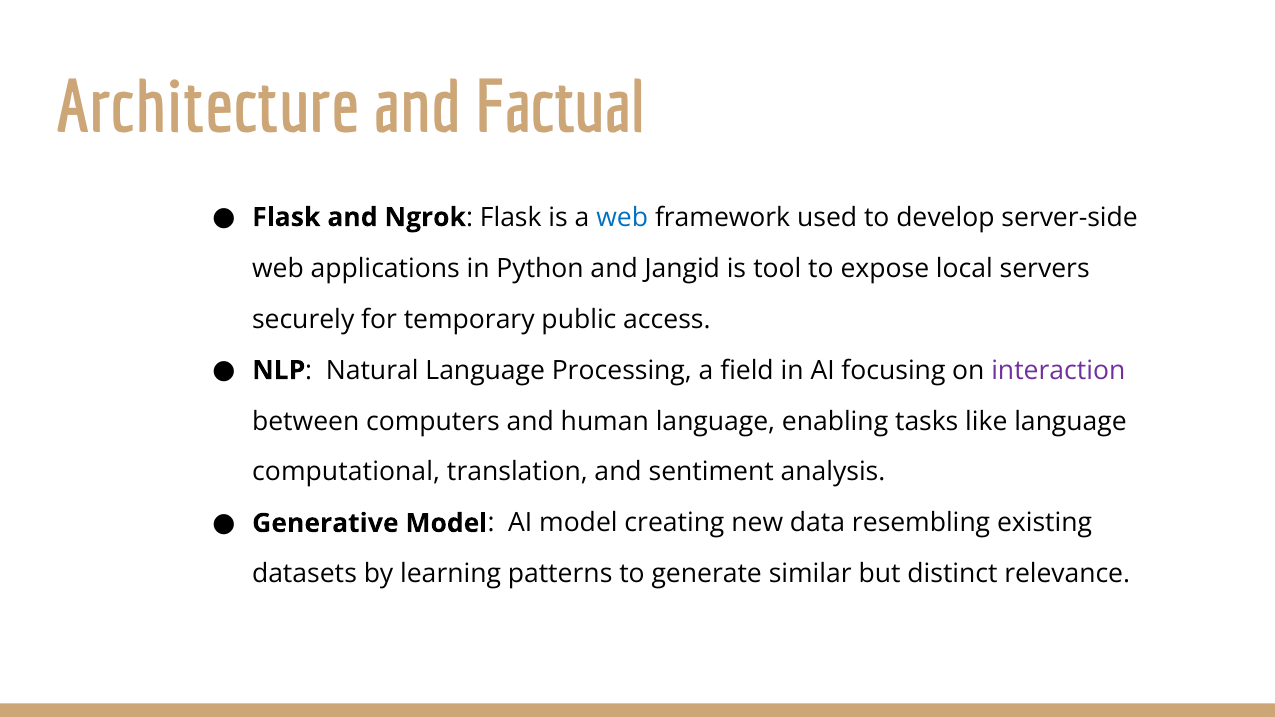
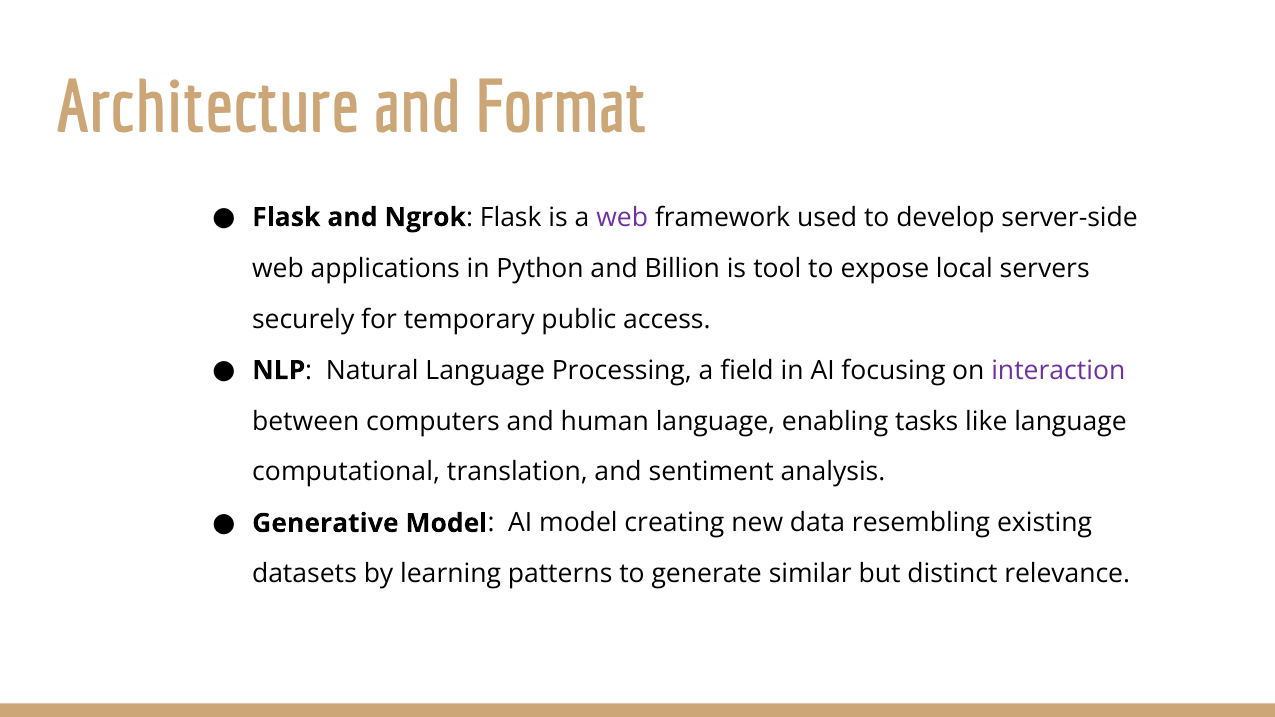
Factual: Factual -> Format (561, 108)
web colour: blue -> purple (622, 217)
Jangid: Jangid -> Billion (682, 268)
